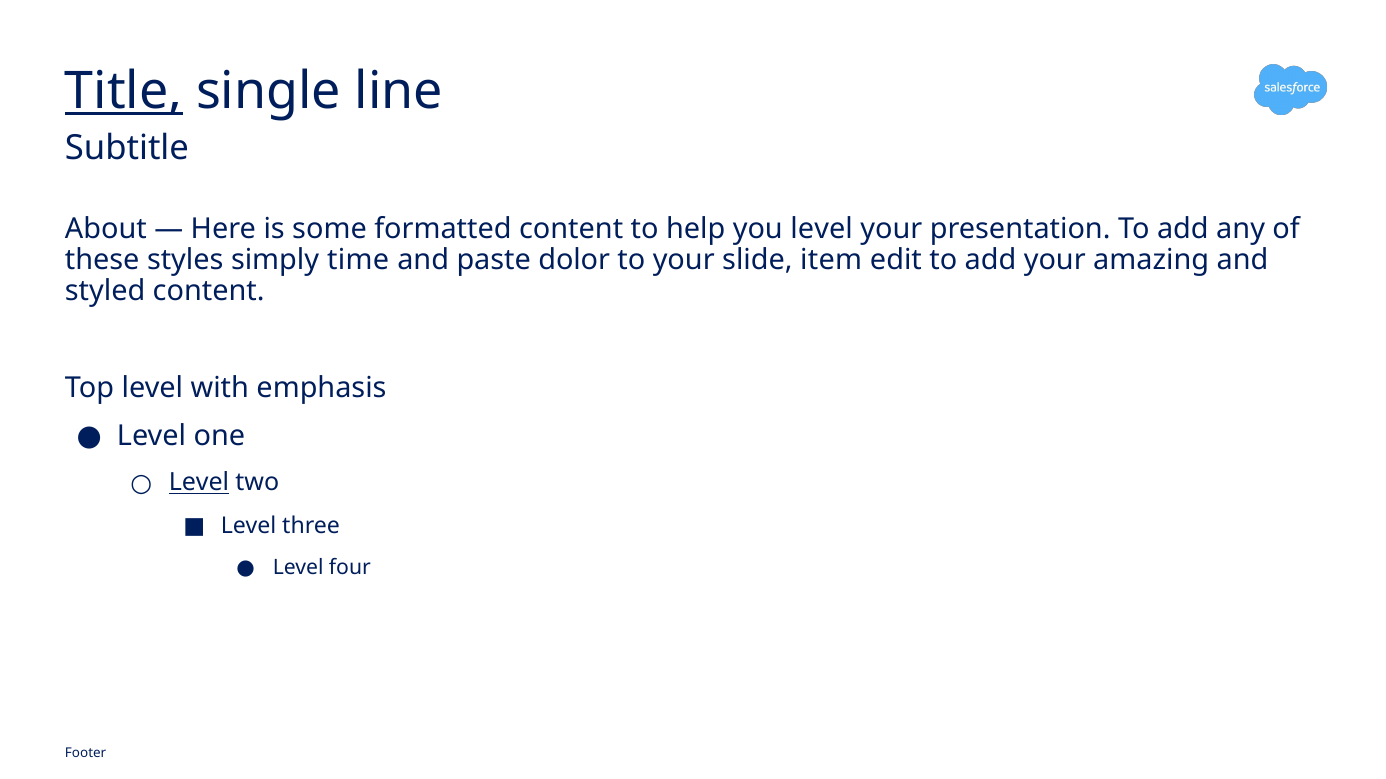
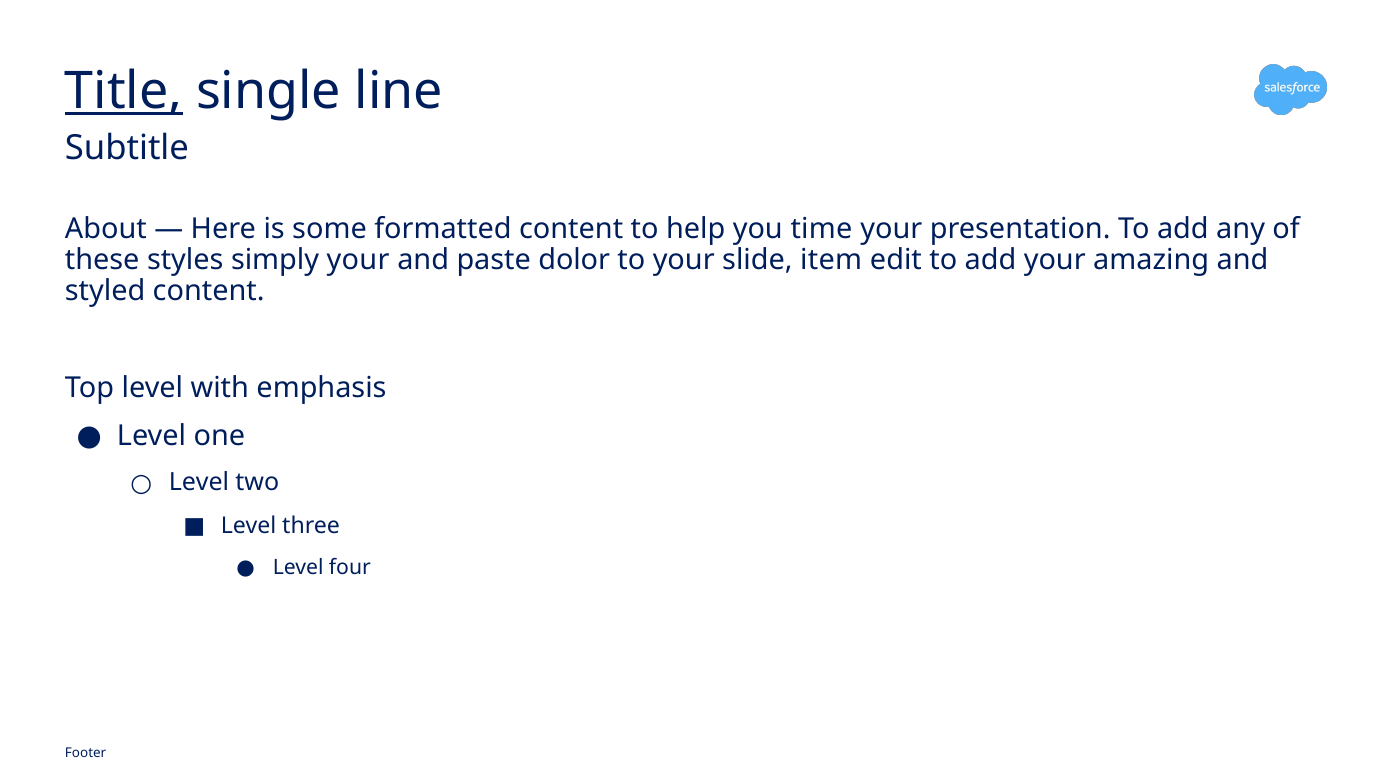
you level: level -> time (822, 229)
simply time: time -> your (358, 260)
Level underline: present -> none (199, 483)
